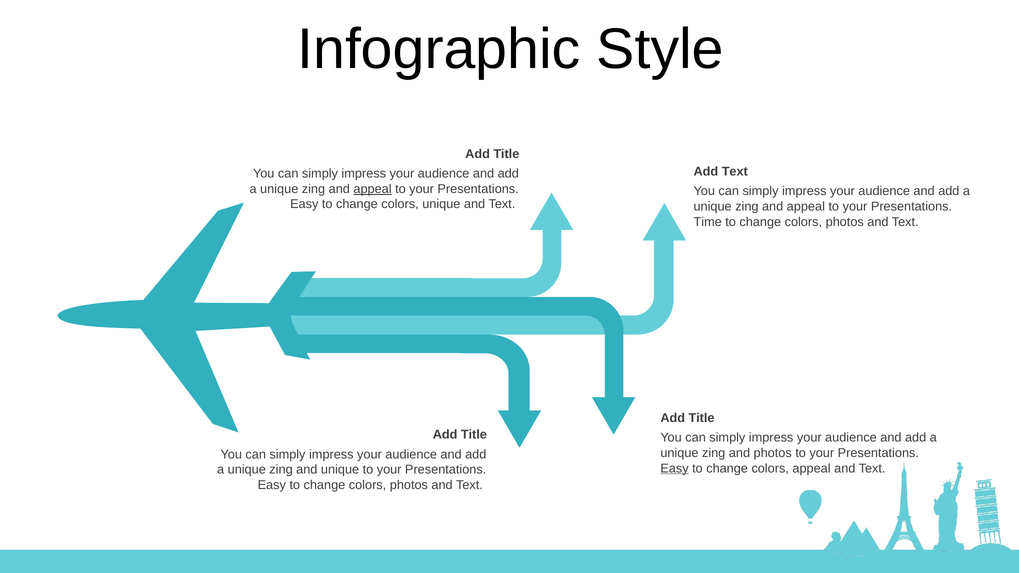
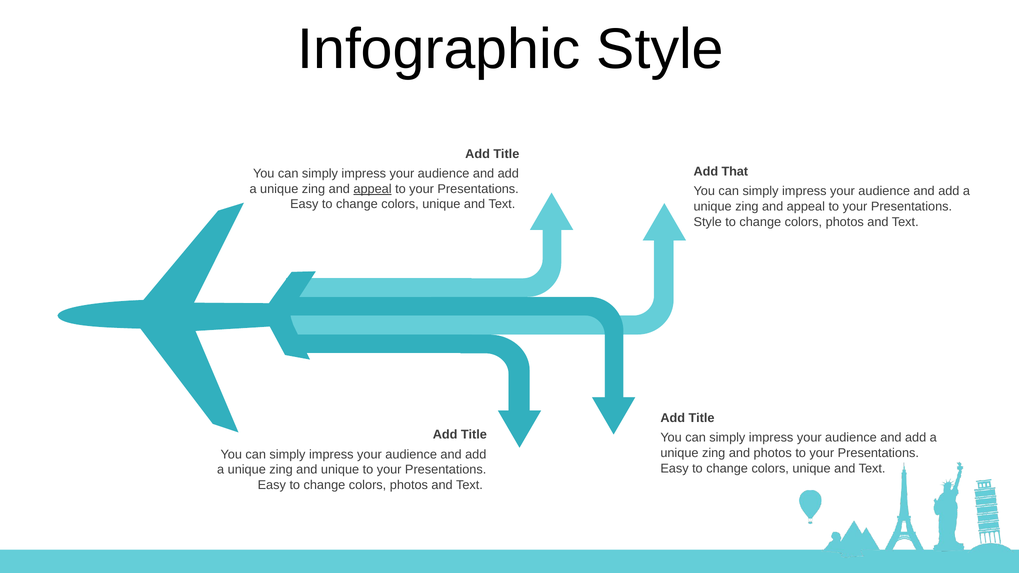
Add Text: Text -> That (735, 171)
Time: Time -> Style (708, 222)
Easy underline: present -> none (674, 468)
appeal: appeal -> unique (812, 468)
